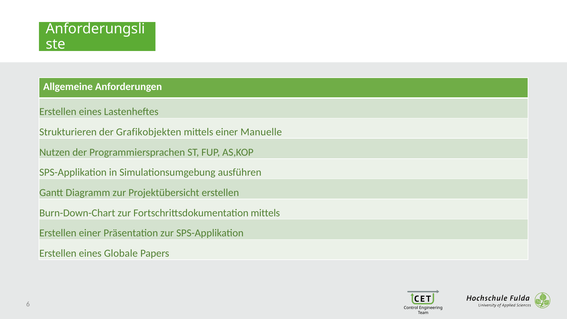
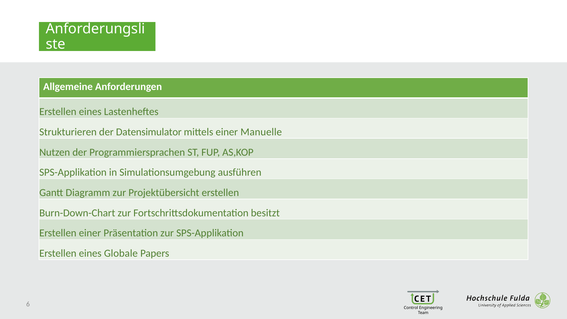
Grafikobjekten: Grafikobjekten -> Datensimulator (149, 132)
Fortschrittsdokumentation mittels: mittels -> besitzt (265, 213)
